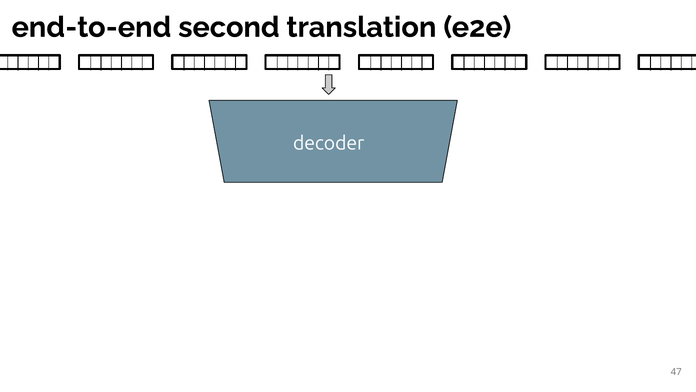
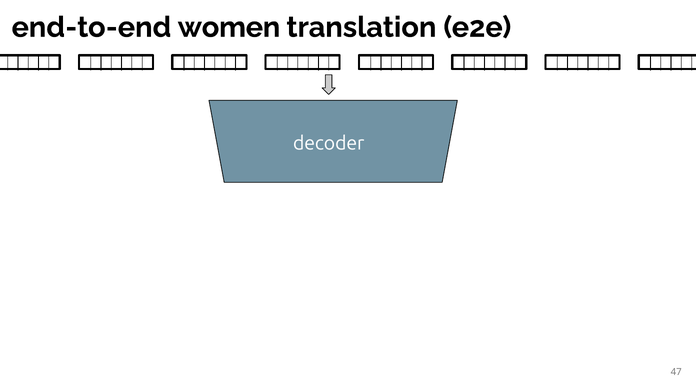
second: second -> women (229, 27)
